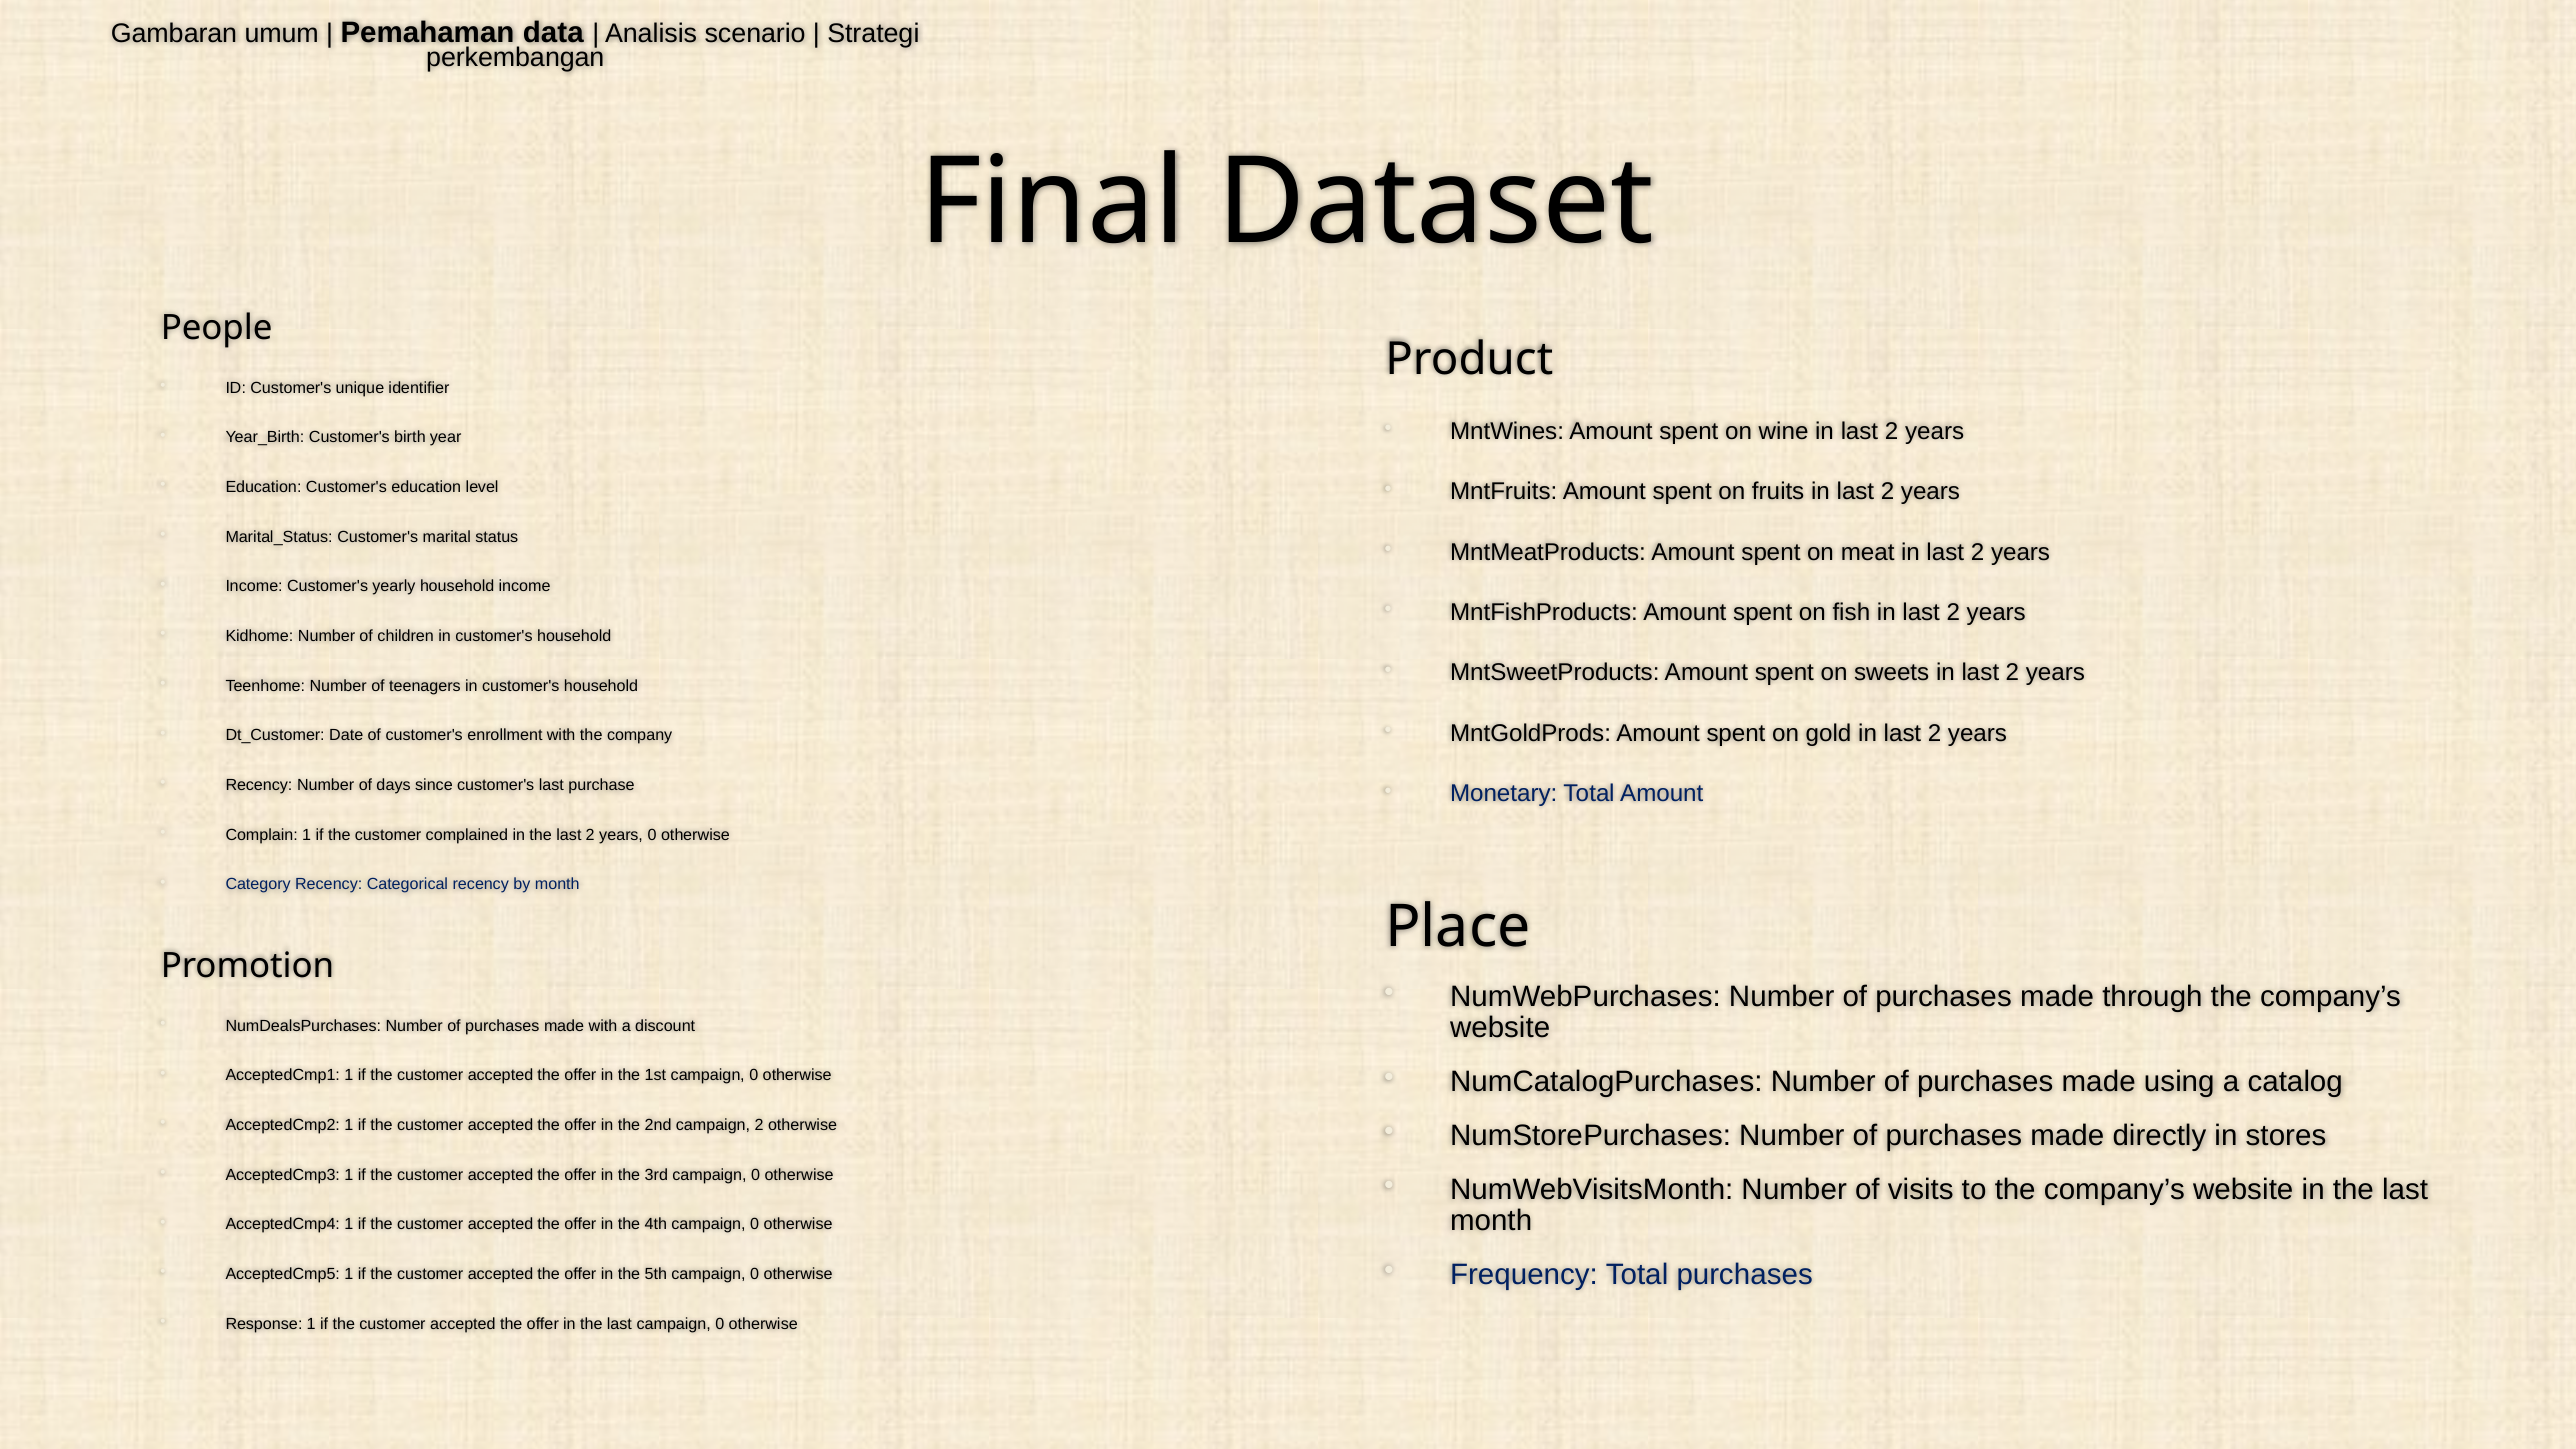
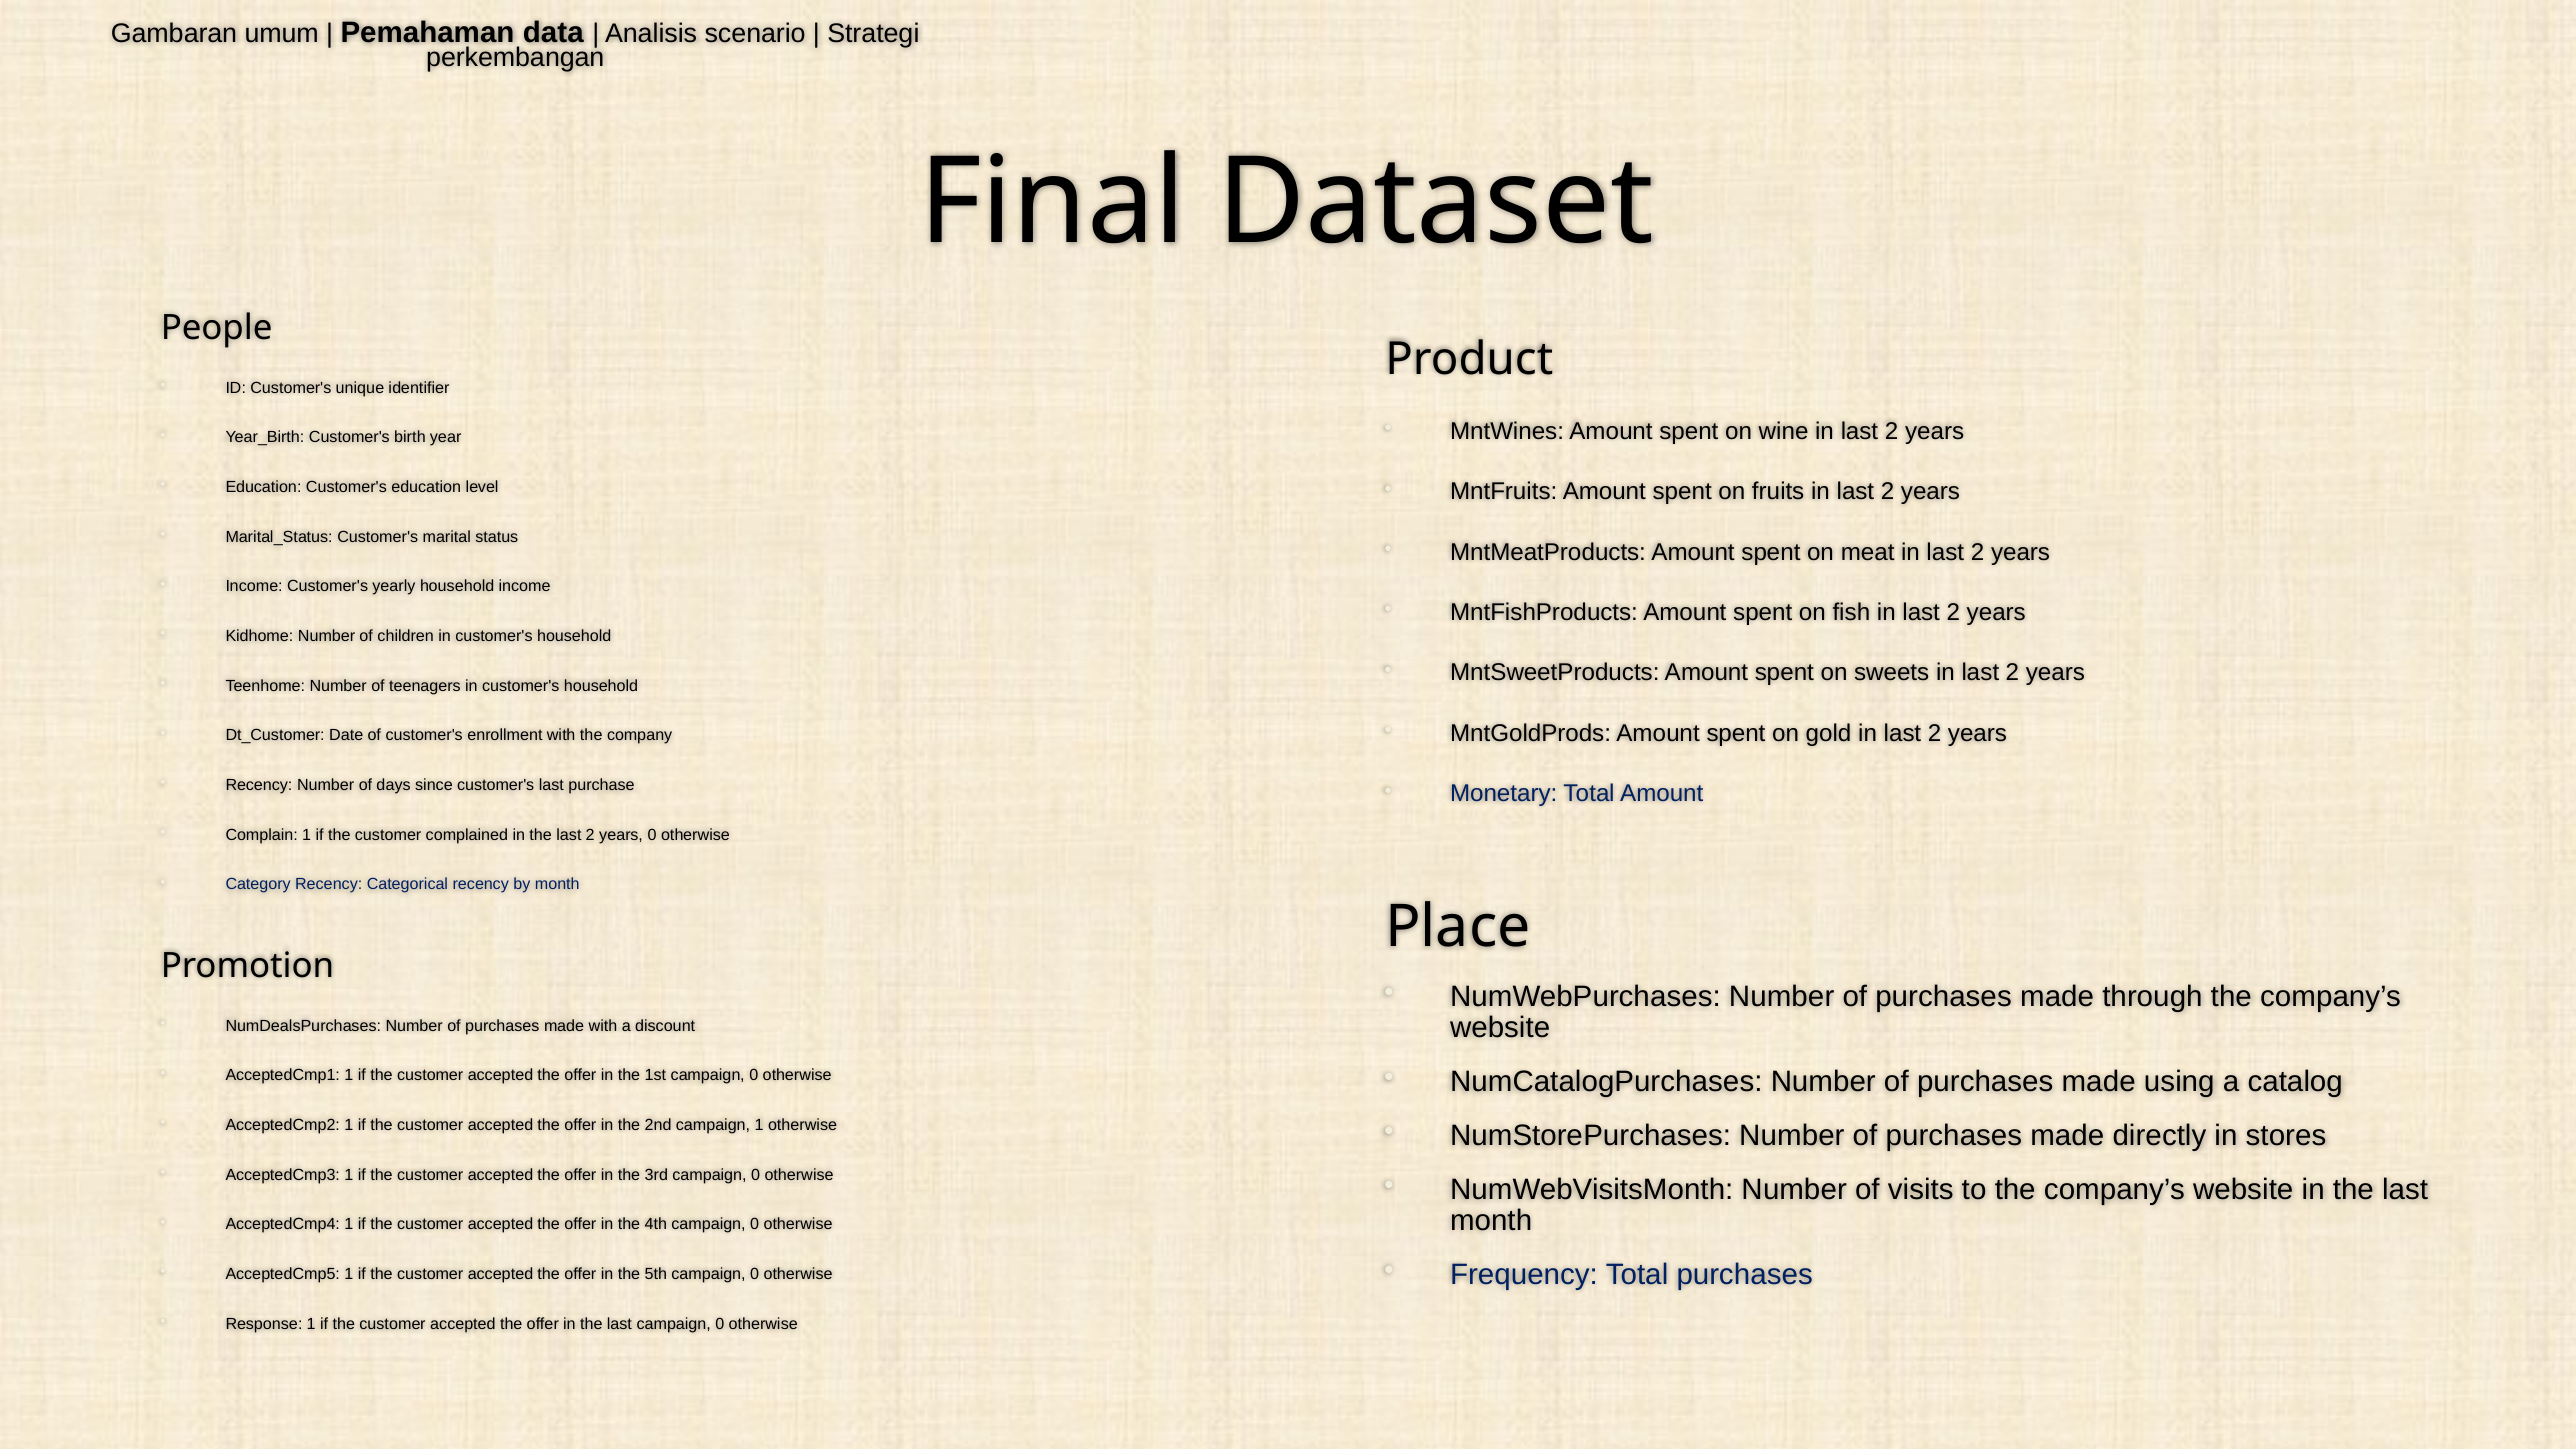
campaign 2: 2 -> 1 (759, 1125)
